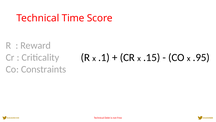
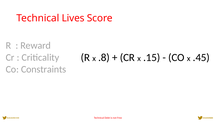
Time: Time -> Lives (73, 18)
.1: .1 -> .8 (104, 57)
.95: .95 -> .45 (201, 57)
